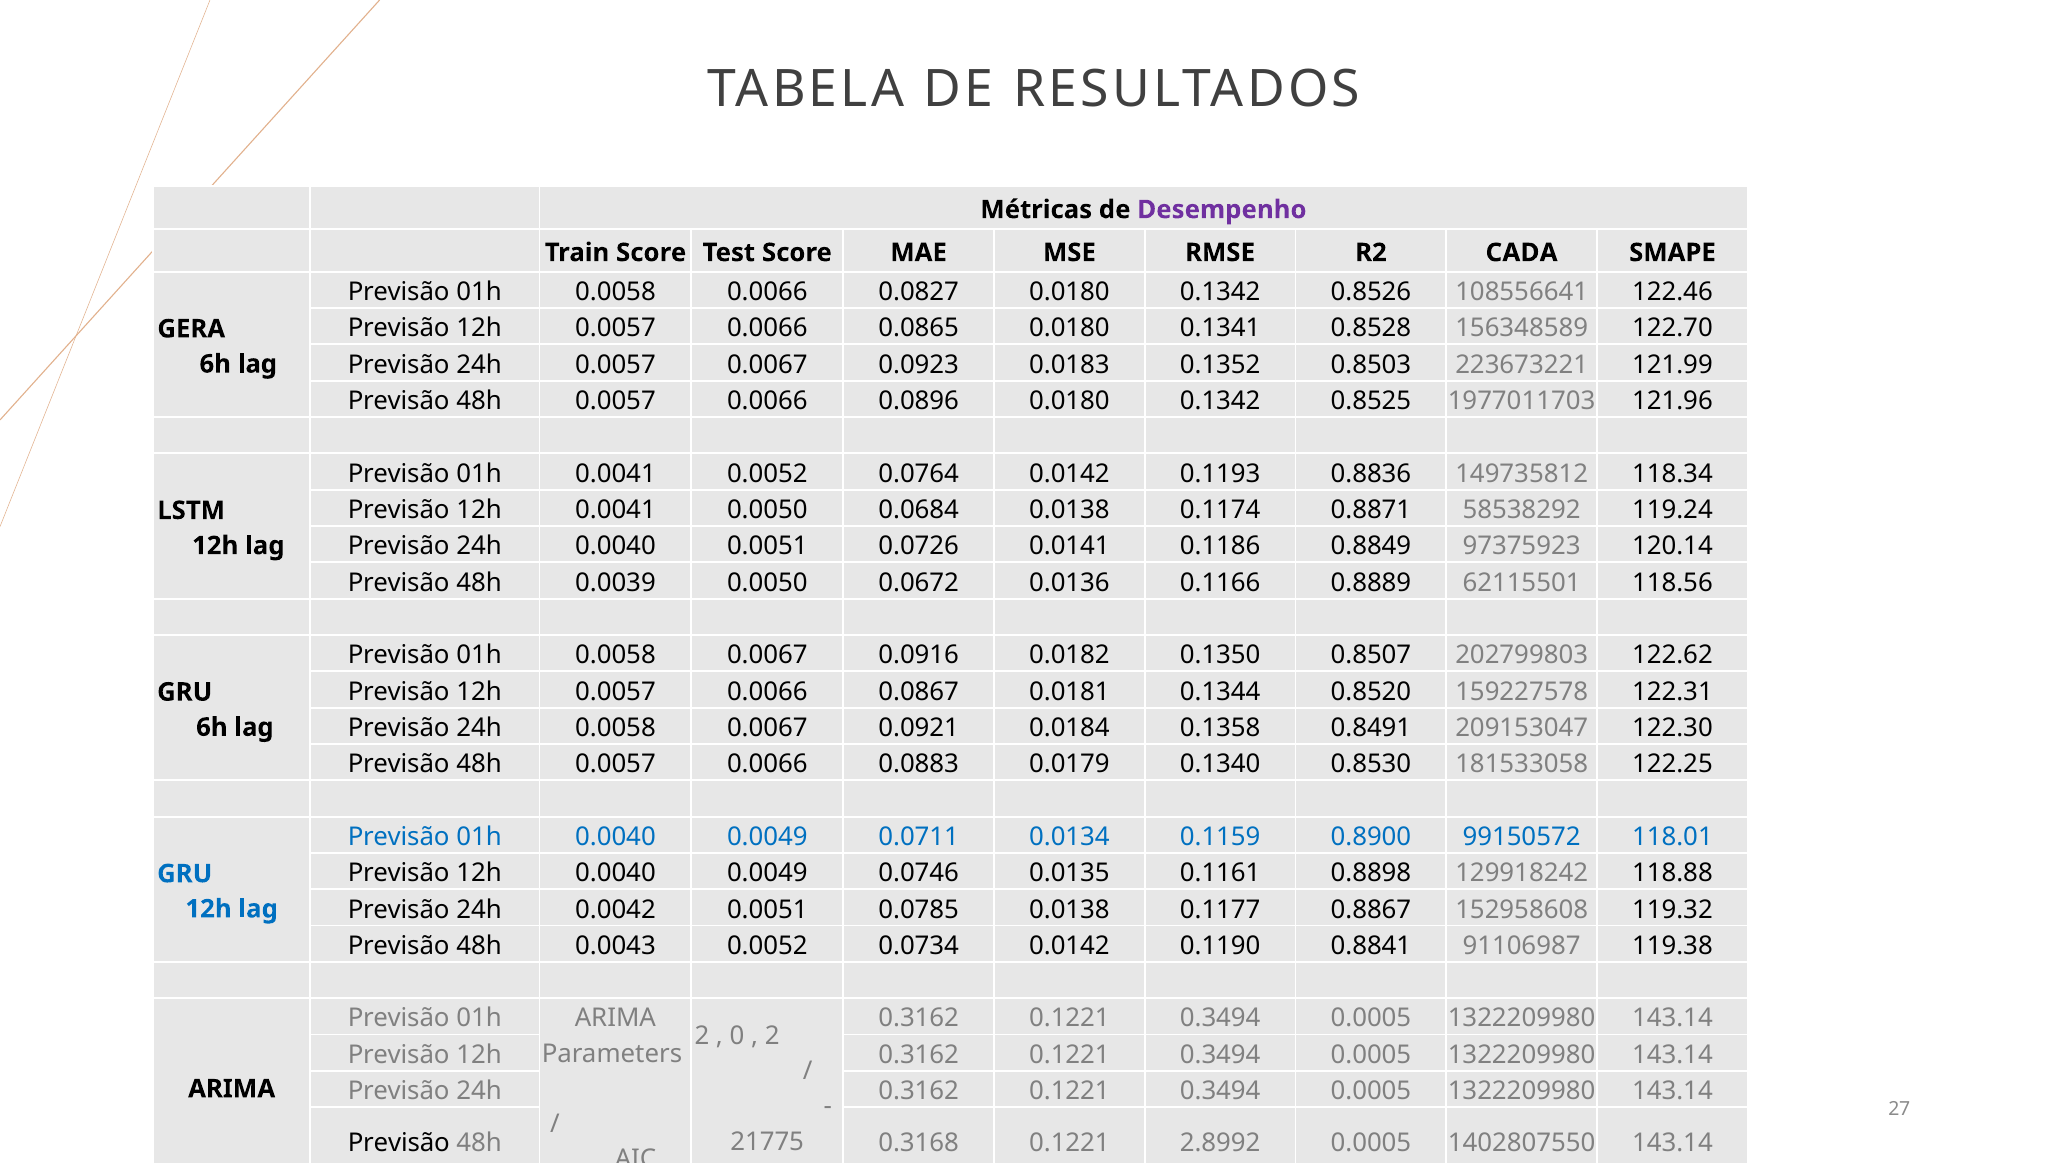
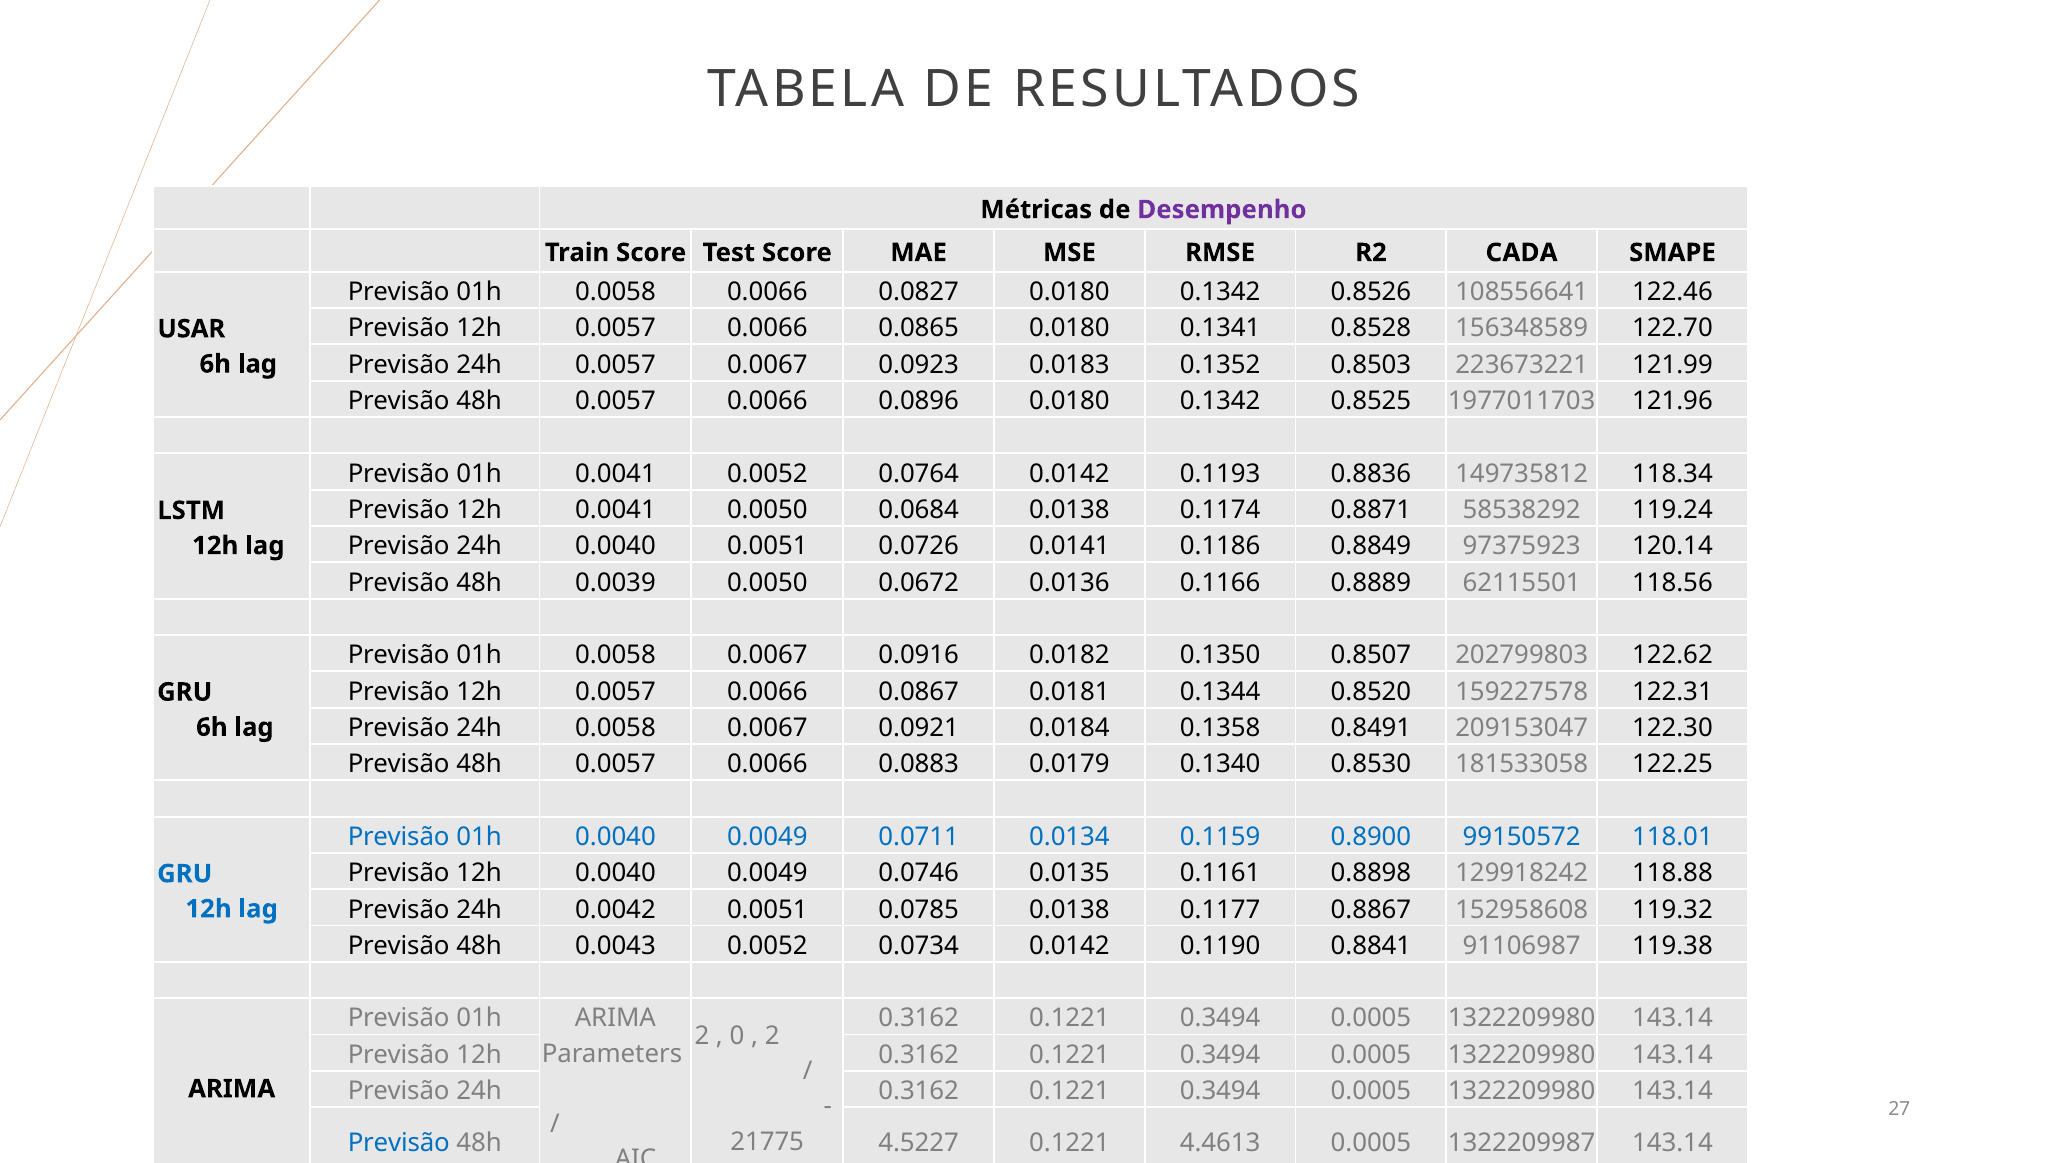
GERA: GERA -> USAR (191, 329)
Previsão colour: black -> blue (399, 1144)
0.3168: 0.3168 -> 4.5227 (919, 1144)
2.8992: 2.8992 -> 4.4613 (1220, 1144)
1402807550: 1402807550 -> 1322209987 (1522, 1144)
